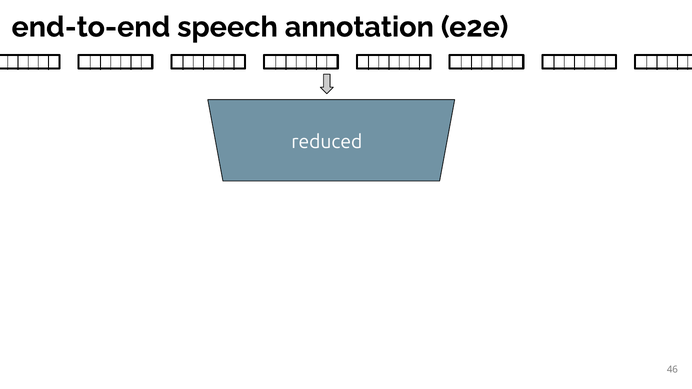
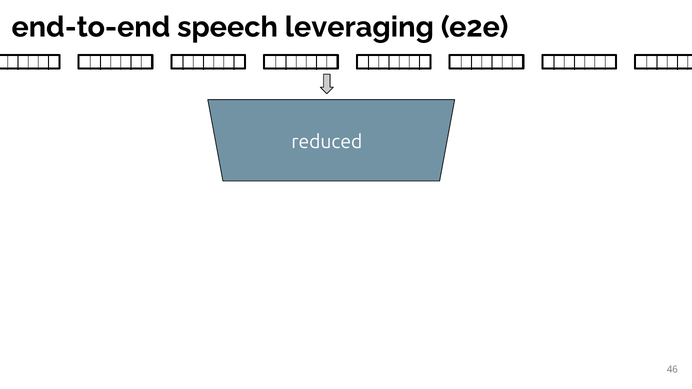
annotation: annotation -> leveraging (359, 27)
